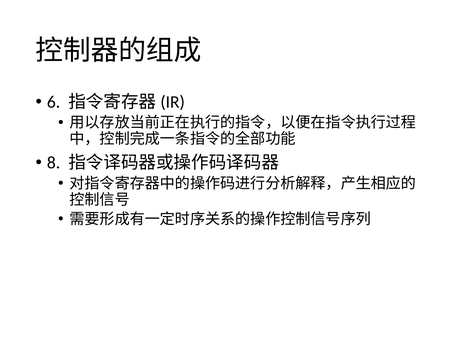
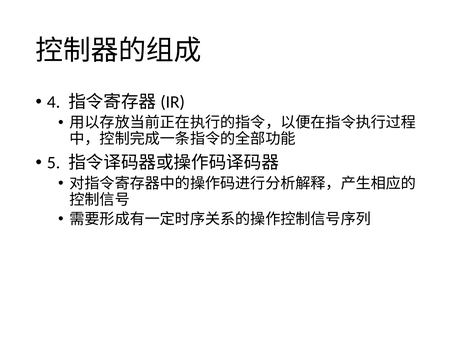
6: 6 -> 4 (54, 102)
8: 8 -> 5 (54, 163)
